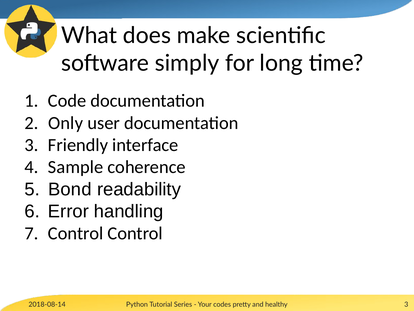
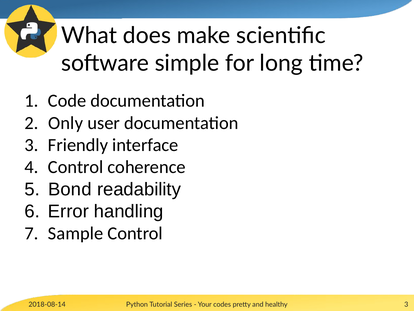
software simply: simply -> simple (187, 63)
Sample: Sample -> Control (76, 167)
Control: Control -> Sample (76, 233)
